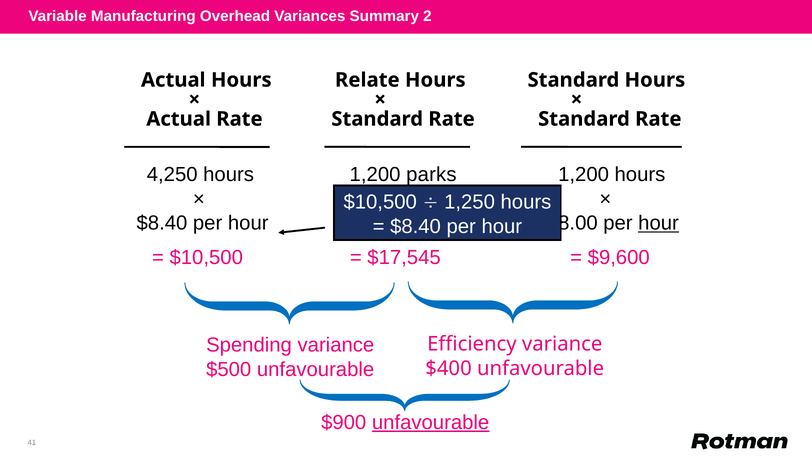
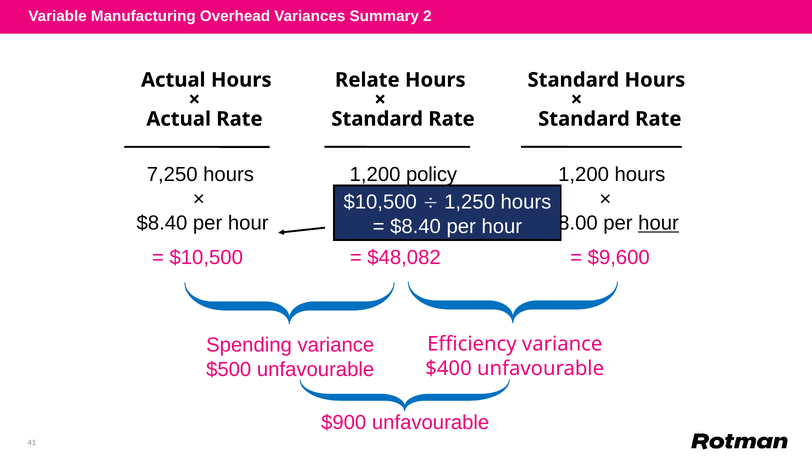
4,250: 4,250 -> 7,250 (172, 174)
parks: parks -> policy (432, 174)
$17,545: $17,545 -> $48,082 (404, 258)
unfavourable underline: present -> none (431, 422)
